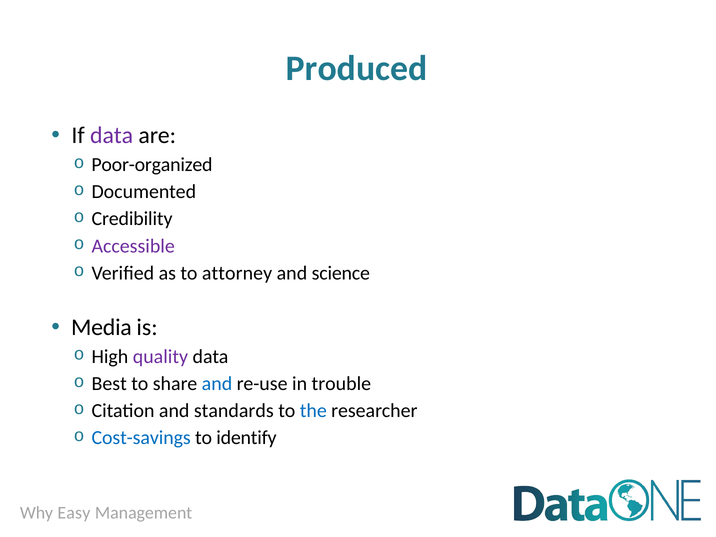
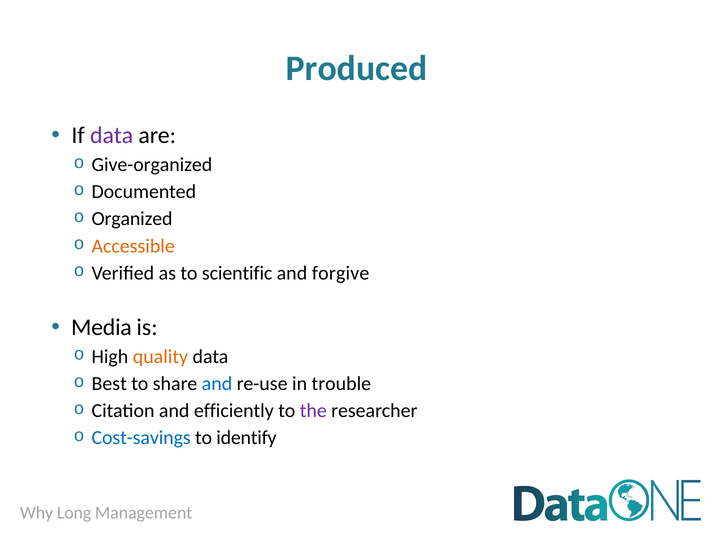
Poor-organized: Poor-organized -> Give-organized (152, 165)
Credibility: Credibility -> Organized (132, 219)
Accessible colour: purple -> orange (133, 246)
attorney: attorney -> scientific (237, 273)
science: science -> forgive (341, 273)
quality colour: purple -> orange (160, 357)
standards: standards -> efficiently (234, 411)
the colour: blue -> purple (313, 411)
Easy: Easy -> Long (74, 513)
